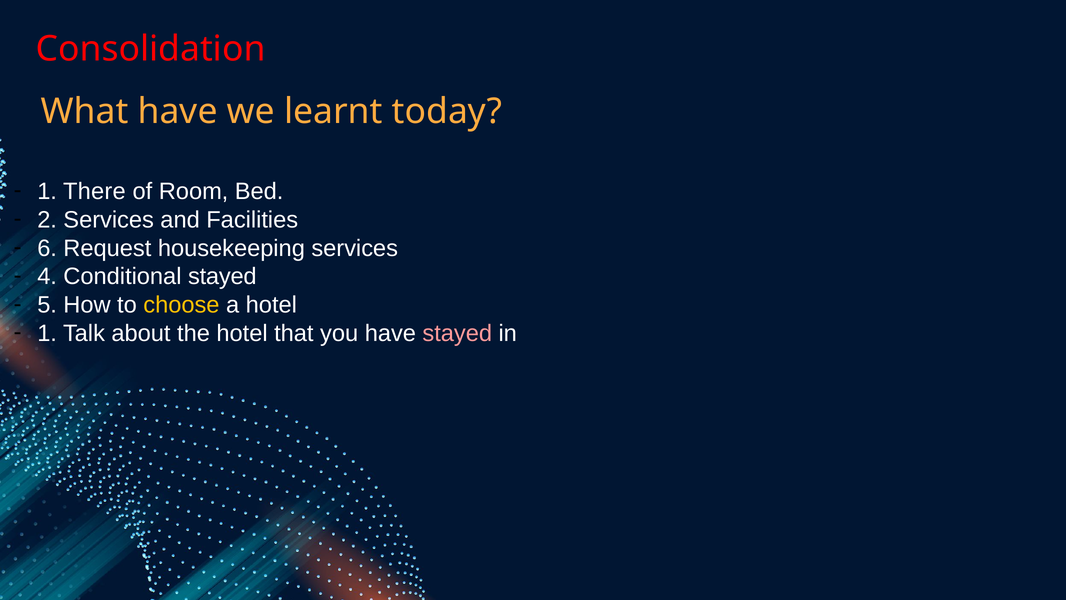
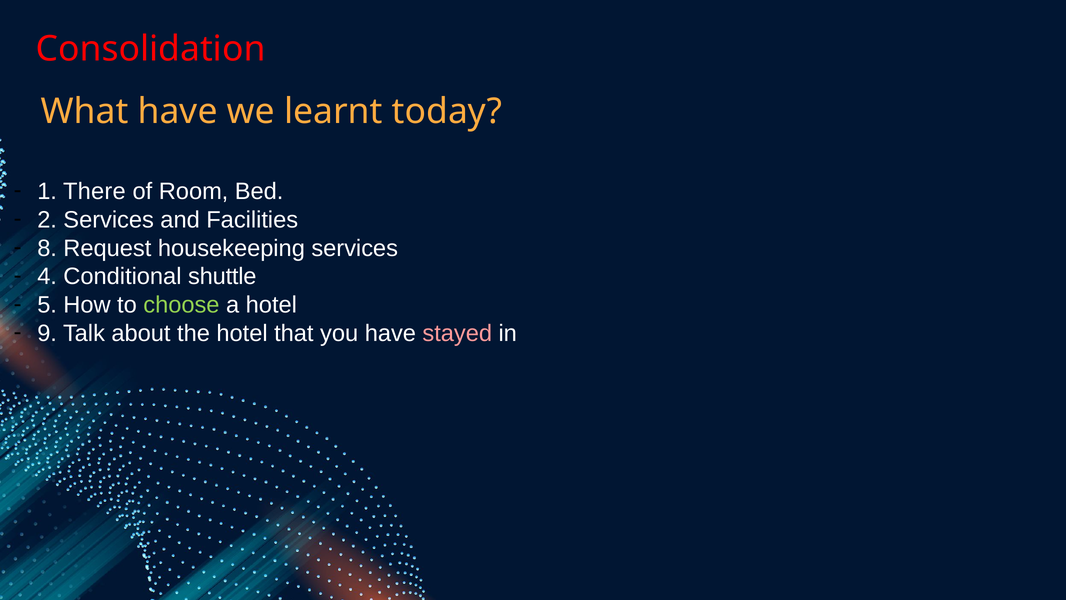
6: 6 -> 8 (47, 248)
Conditional stayed: stayed -> shuttle (222, 276)
choose colour: yellow -> light green (181, 305)
1: 1 -> 9 (47, 333)
